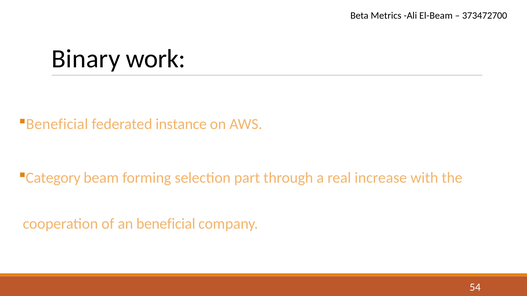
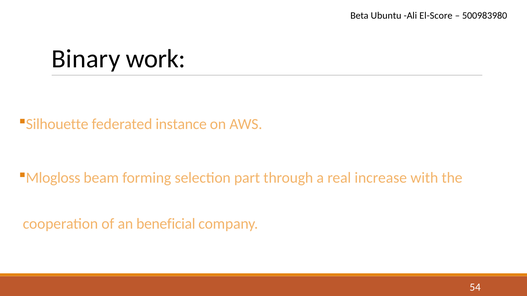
Metrics: Metrics -> Ubuntu (386, 16)
El-Beam: El-Beam -> El-Score (436, 16)
373472700: 373472700 -> 500983980 (485, 16)
Beneficial: Beneficial -> Silhouette (57, 124)
Category: Category -> Mlogloss (53, 178)
